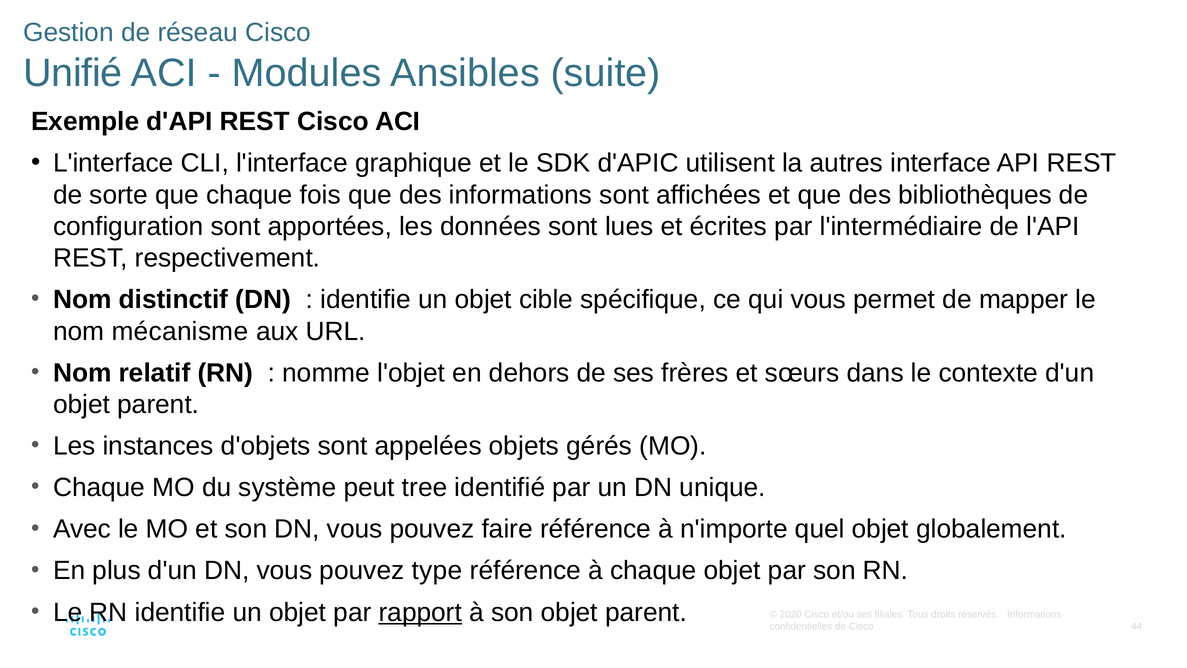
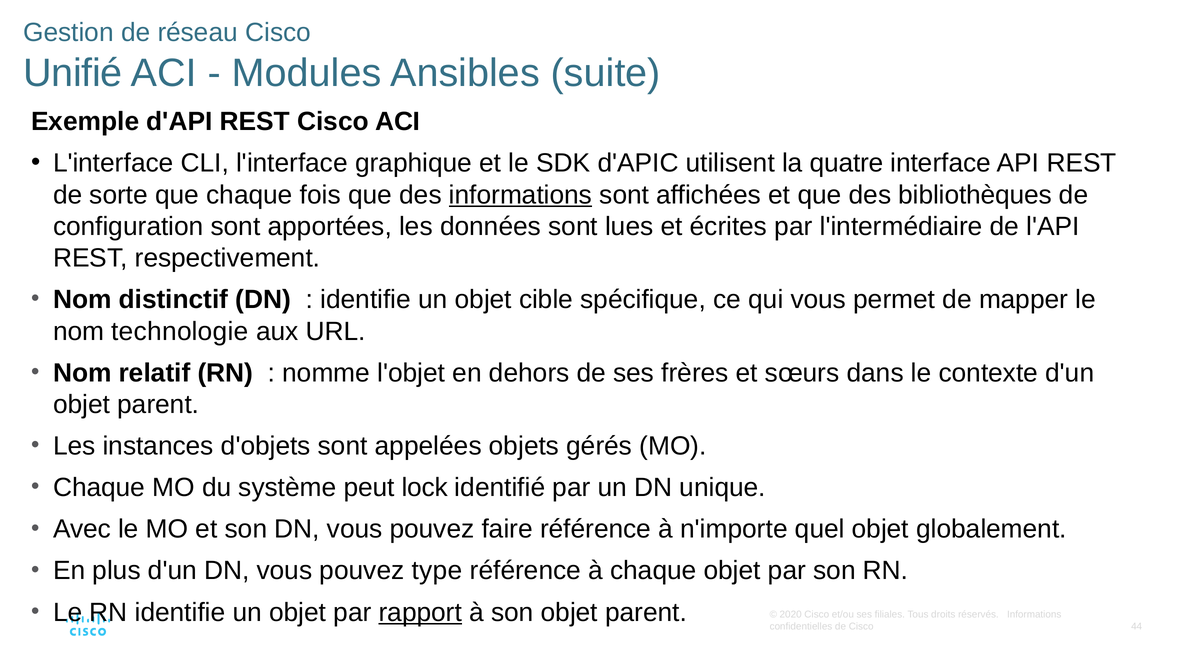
autres: autres -> quatre (847, 163)
informations underline: none -> present (521, 195)
mécanisme: mécanisme -> technologie (180, 331)
tree: tree -> lock (425, 487)
